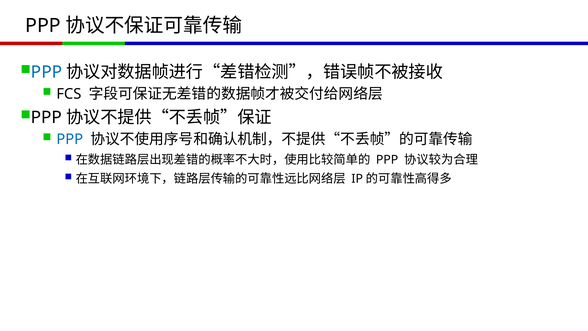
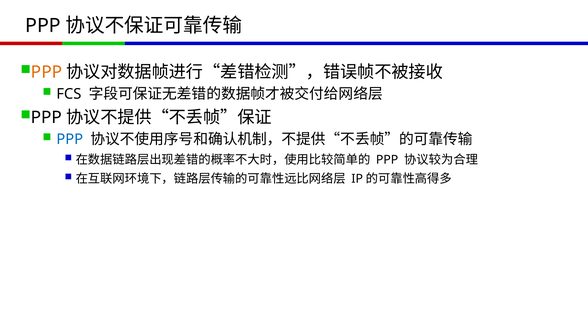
PPP colour: blue -> orange (47, 72)
